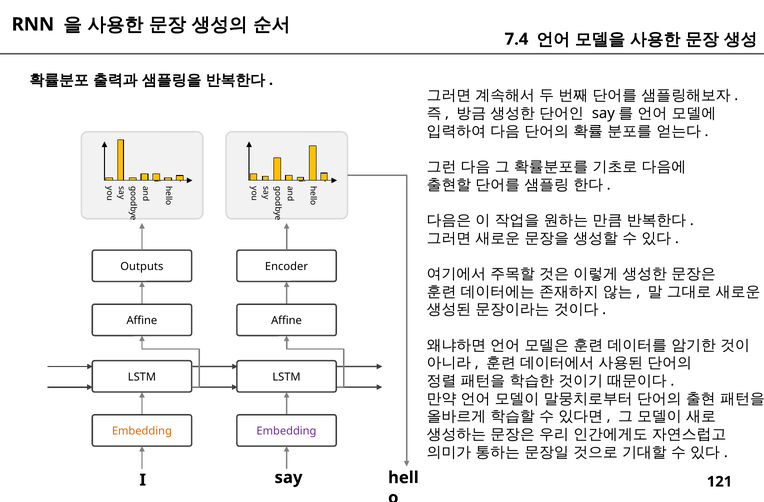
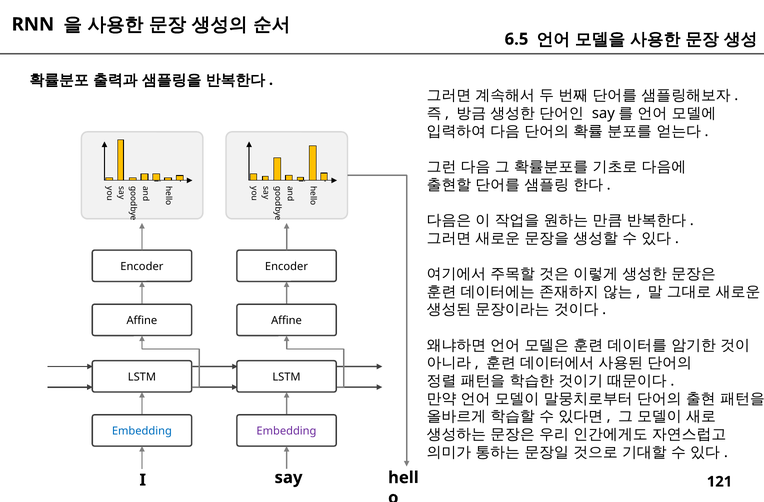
7.4: 7.4 -> 6.5 (516, 39)
Outputs: Outputs -> Encoder (142, 266)
Embedding colour: orange -> blue (142, 431)
